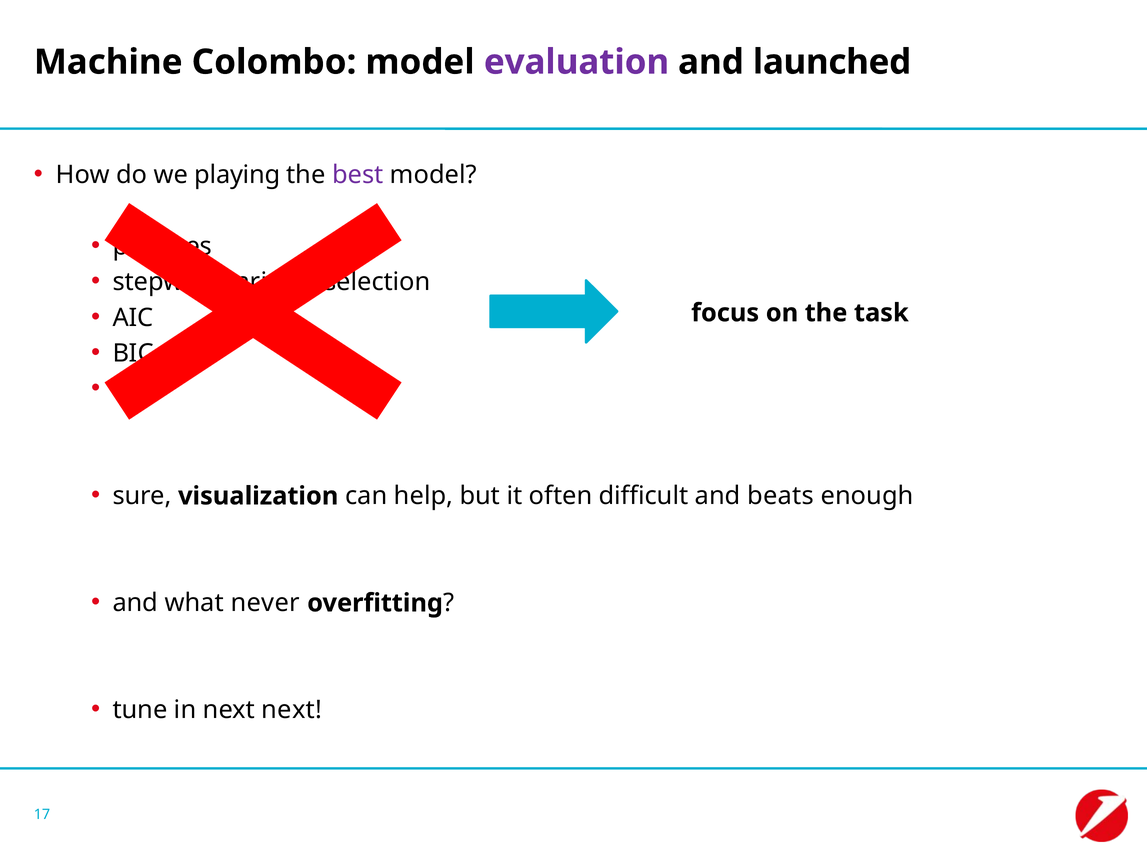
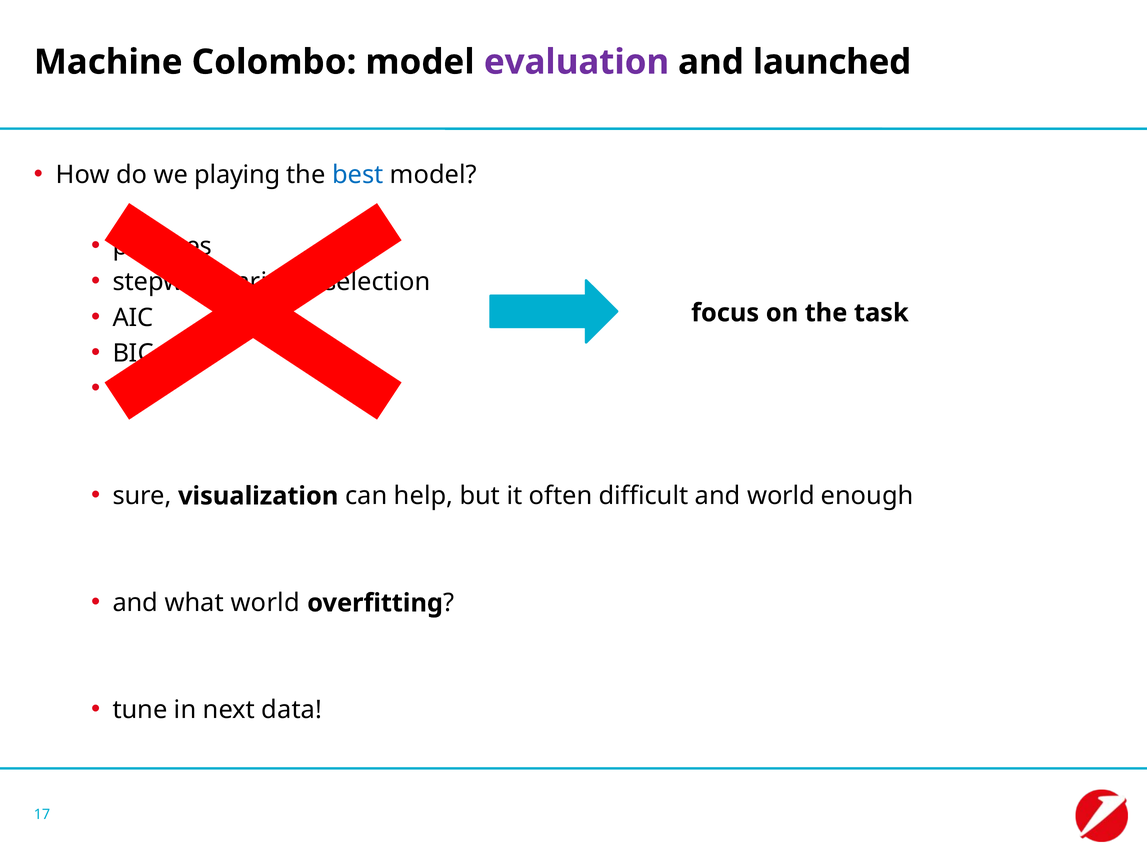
best colour: purple -> blue (358, 175)
and beats: beats -> world (781, 496)
what never: never -> world (265, 603)
next next: next -> data (292, 710)
